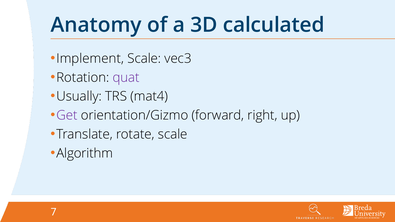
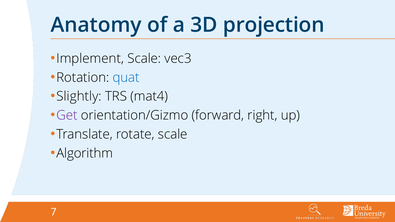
calculated: calculated -> projection (274, 25)
quat colour: purple -> blue (126, 77)
Usually: Usually -> Slightly (79, 96)
